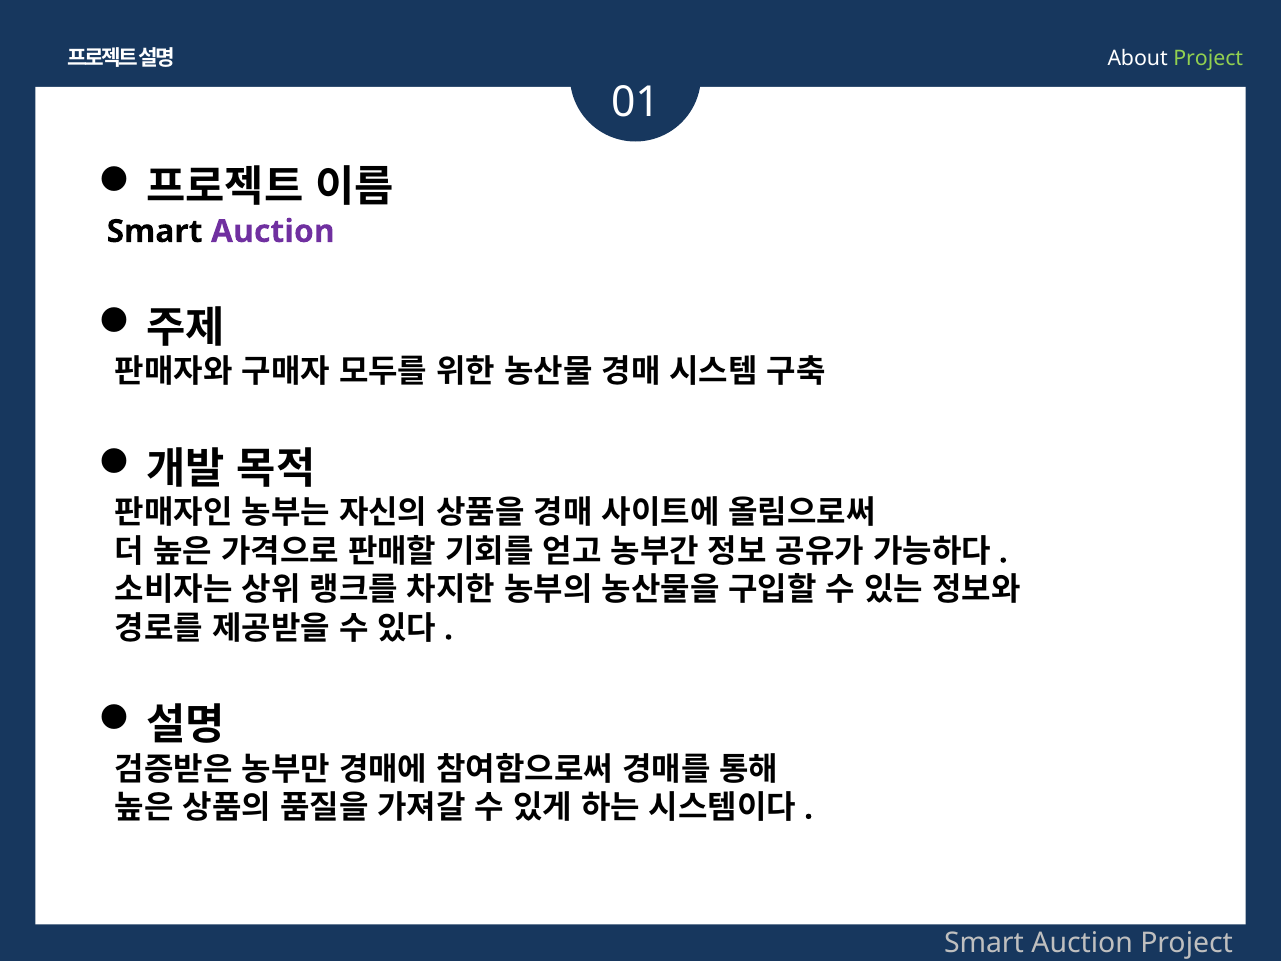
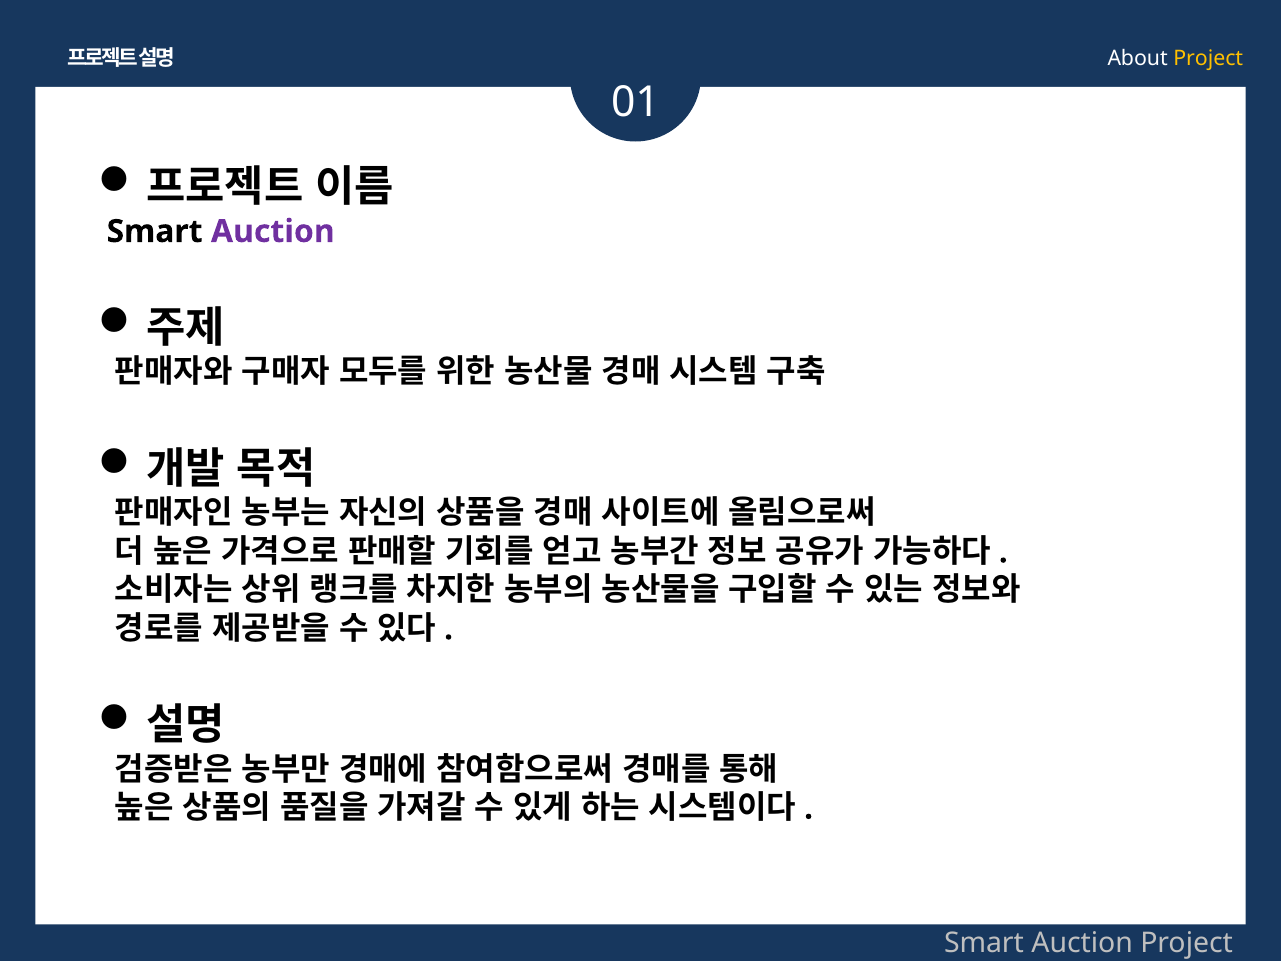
Project colour: light green -> yellow (1208, 59)
